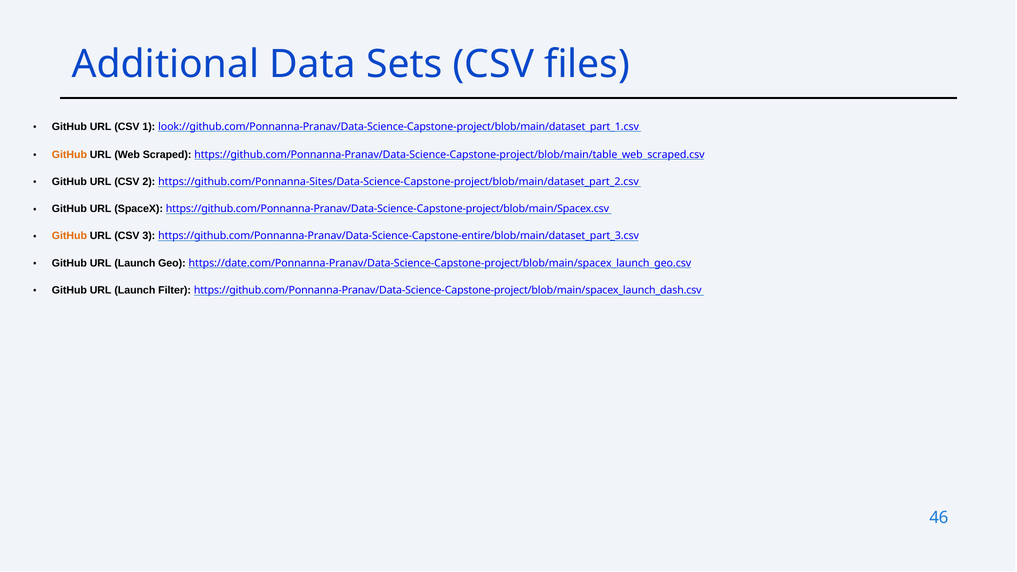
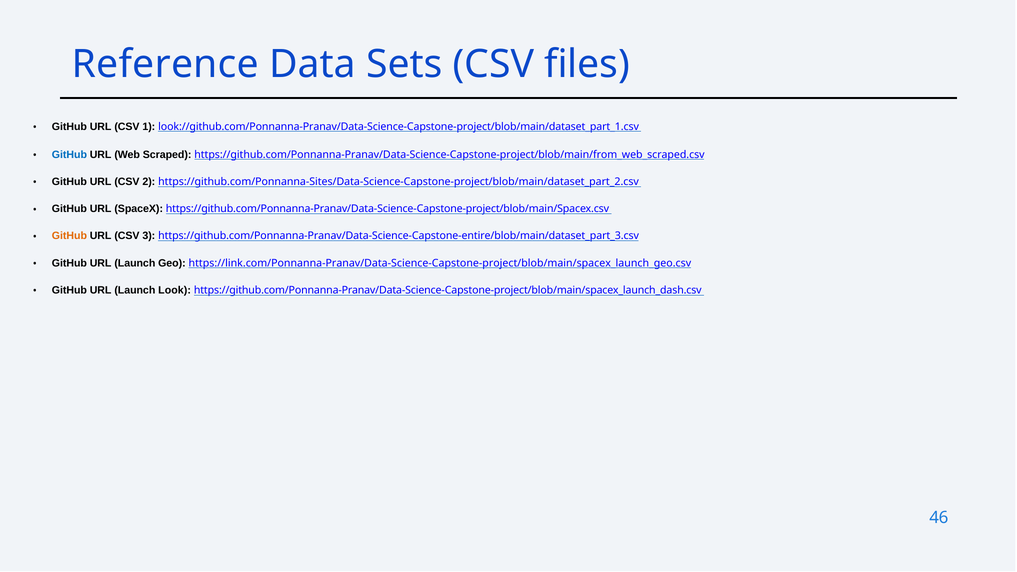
Additional: Additional -> Reference (165, 64)
GitHub colour: orange -> blue (69, 155)
https://github.com/Ponnanna-Pranav/Data-Science-Capstone-project/blob/main/table_web_scraped.csv: https://github.com/Ponnanna-Pranav/Data-Science-Capstone-project/blob/main/table_web_scraped.csv -> https://github.com/Ponnanna-Pranav/Data-Science-Capstone-project/blob/main/from_web_scraped.csv (449, 155)
https://date.com/Ponnanna-Pranav/Data-Science-Capstone-project/blob/main/spacex_launch_geo.csv: https://date.com/Ponnanna-Pranav/Data-Science-Capstone-project/blob/main/spacex_launch_geo.csv -> https://link.com/Ponnanna-Pranav/Data-Science-Capstone-project/blob/main/spacex_launch_geo.csv (440, 263)
Filter: Filter -> Look (175, 290)
